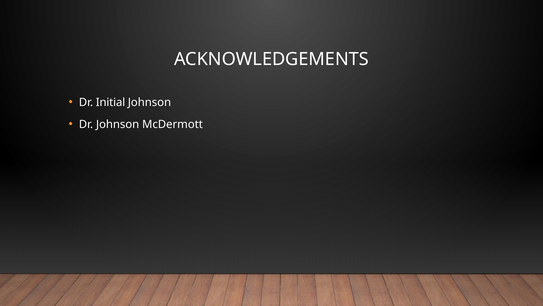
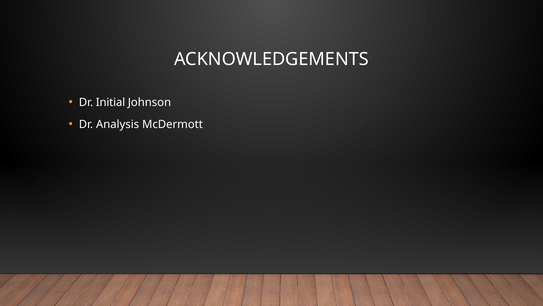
Dr Johnson: Johnson -> Analysis (118, 124)
